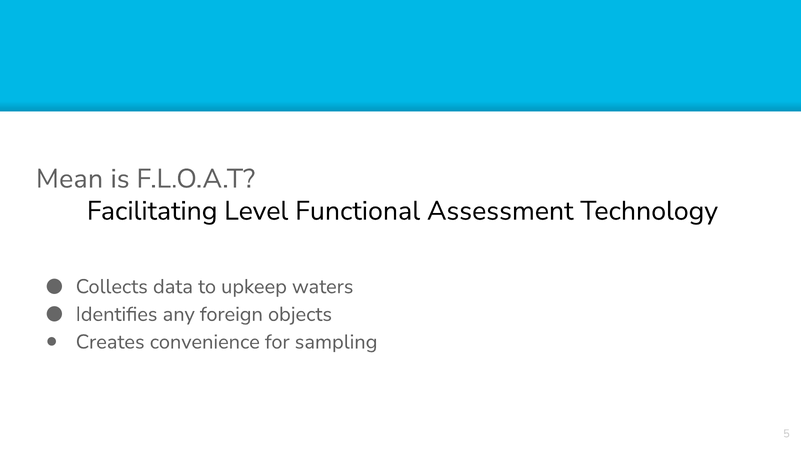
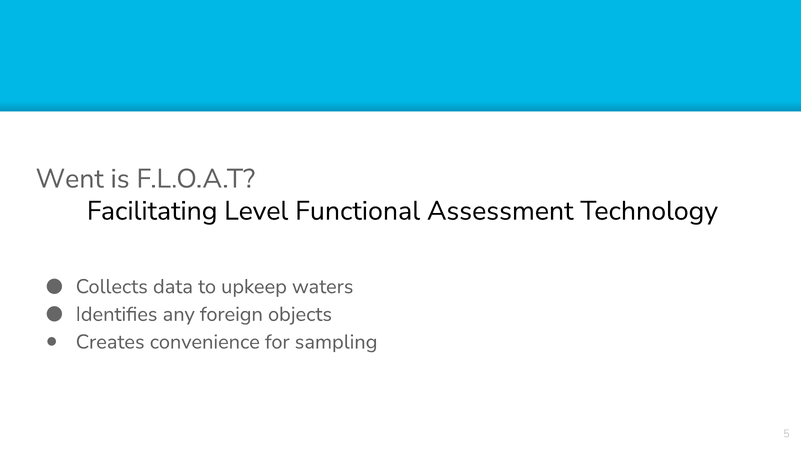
Mean: Mean -> Went (70, 179)
